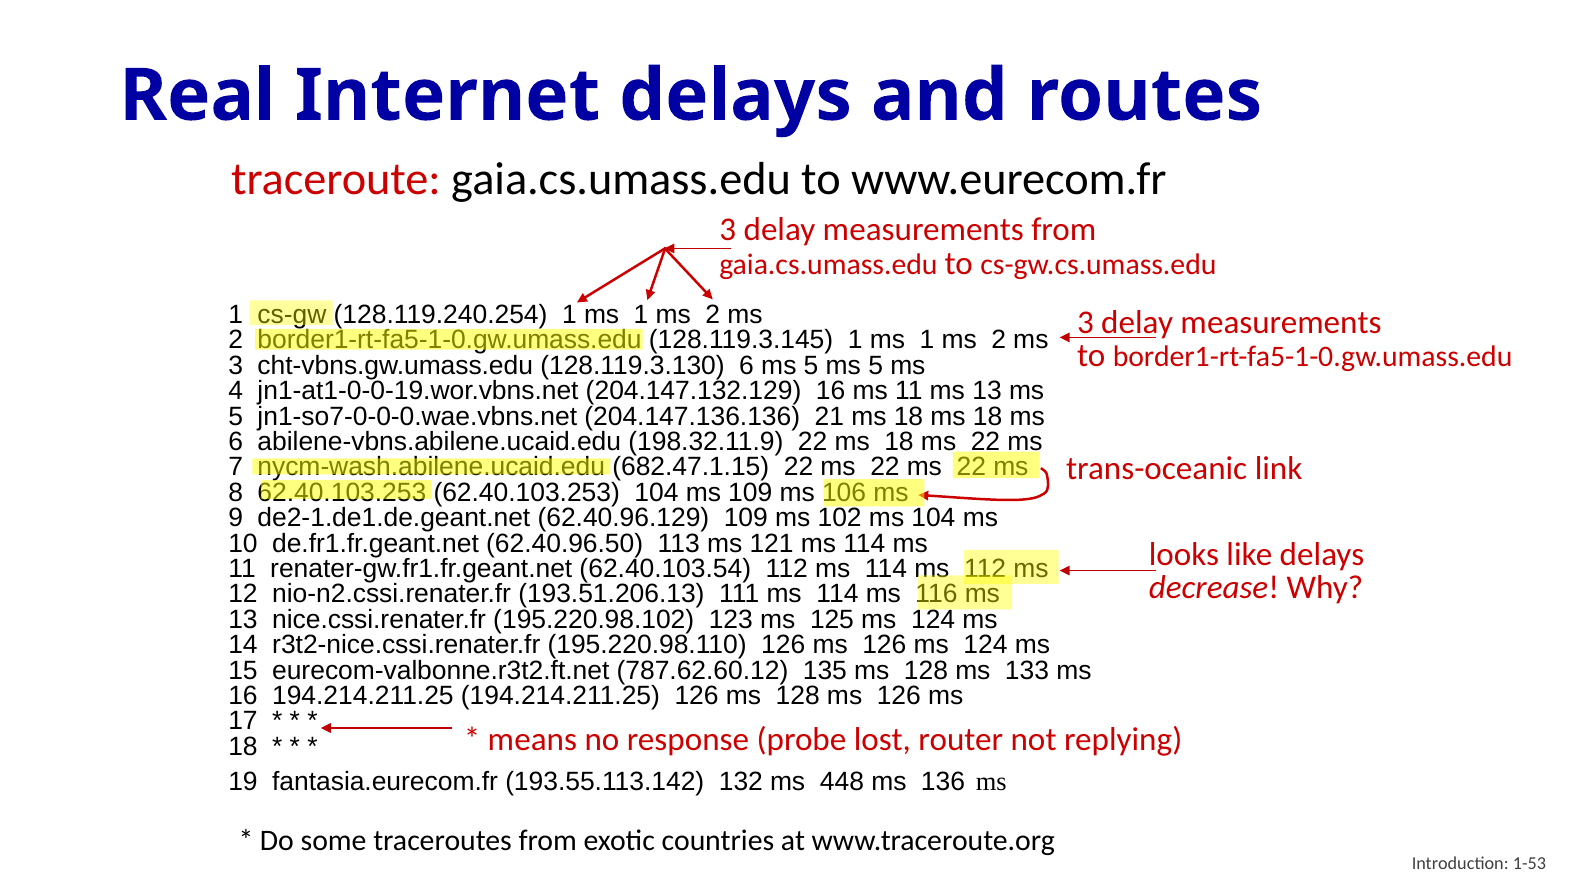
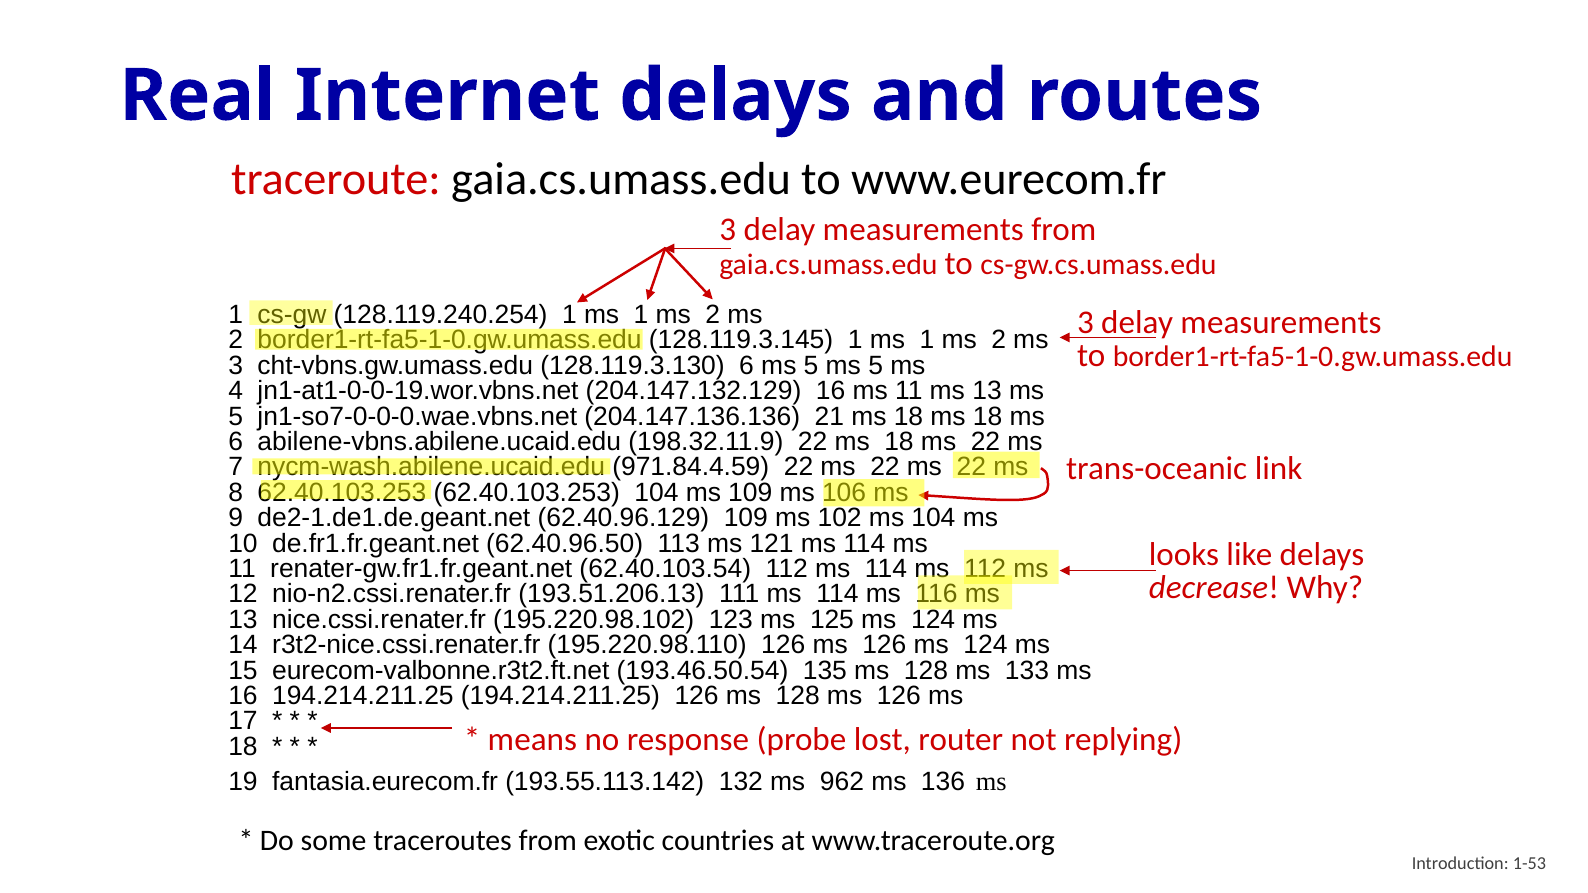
682.47.1.15: 682.47.1.15 -> 971.84.4.59 (691, 467)
787.62.60.12: 787.62.60.12 -> 193.46.50.54 (702, 671)
448: 448 -> 962 (842, 782)
